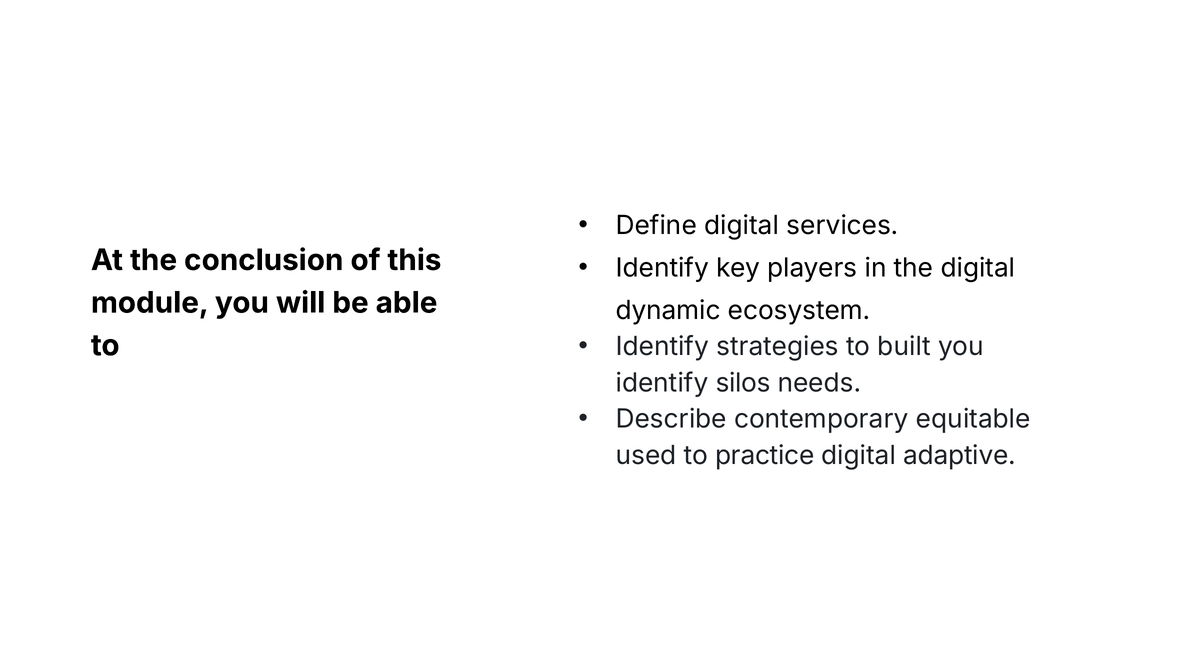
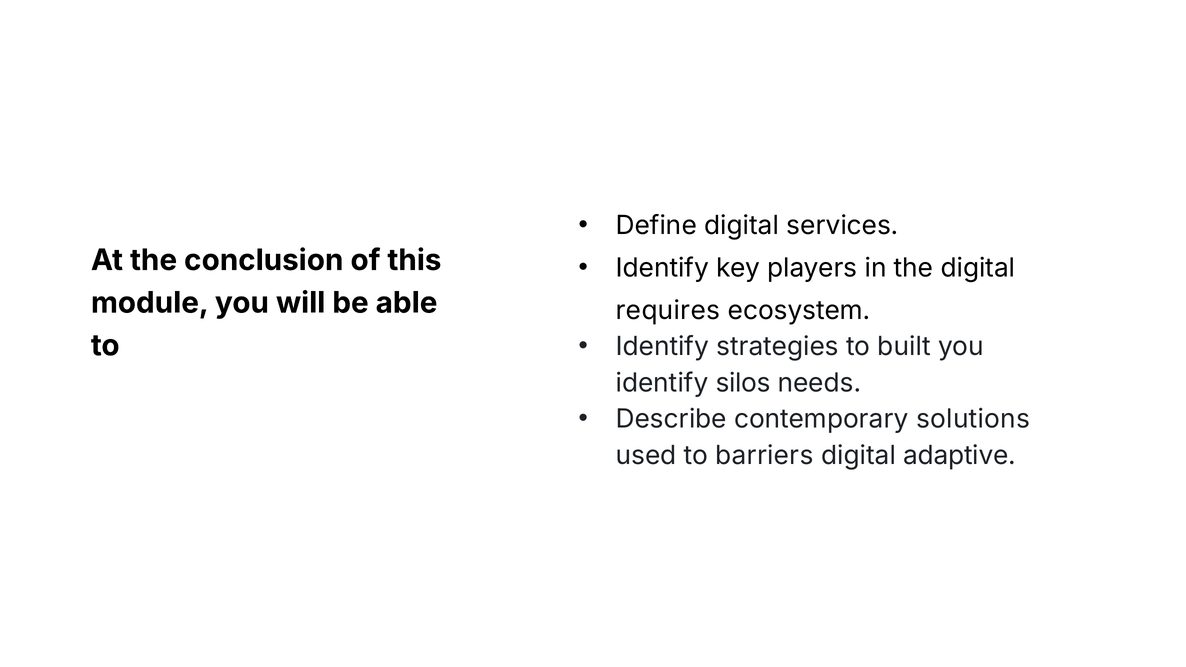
dynamic: dynamic -> requires (668, 310)
equitable: equitable -> solutions (973, 419)
practice: practice -> barriers (764, 456)
